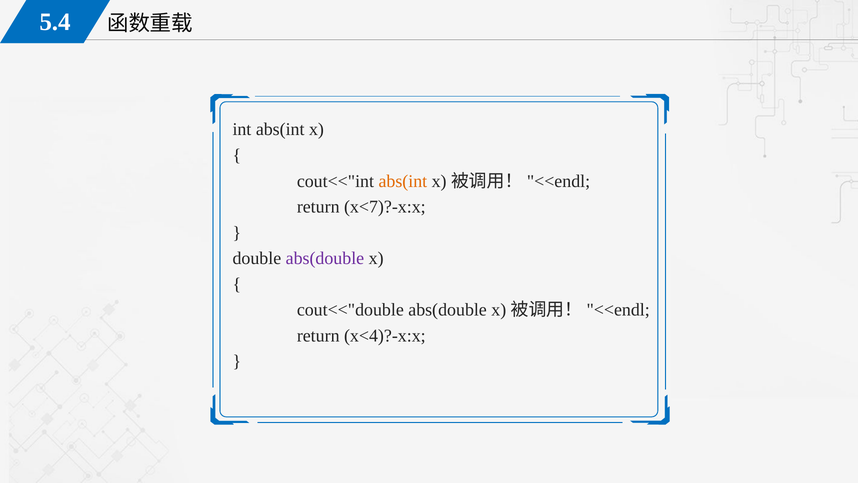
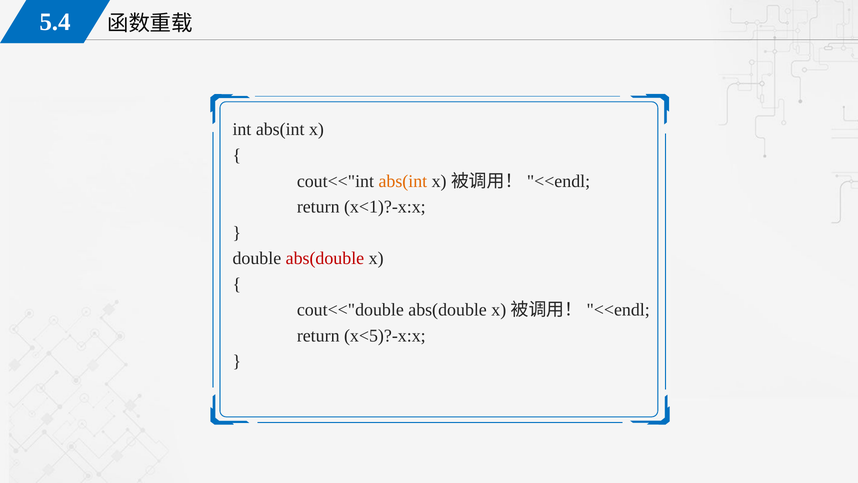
x<7)?-x:x: x<7)?-x:x -> x<1)?-x:x (385, 207)
abs(double colour: purple -> red (325, 258)
x<4)?-x:x: x<4)?-x:x -> x<5)?-x:x (385, 335)
